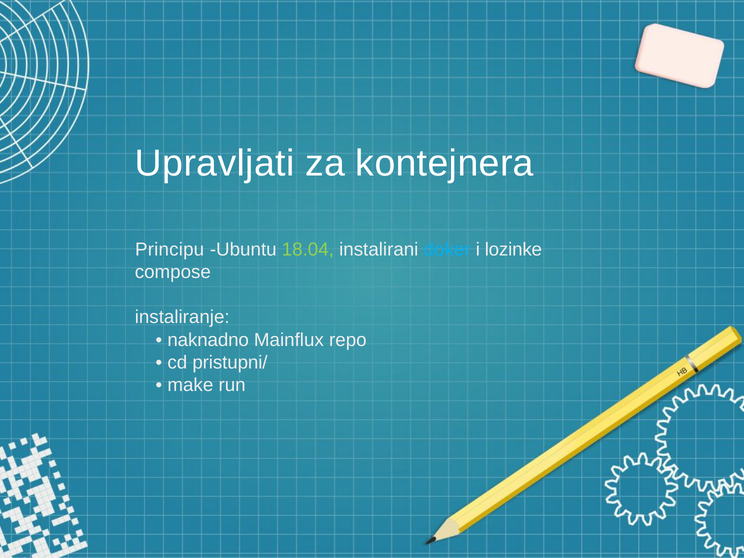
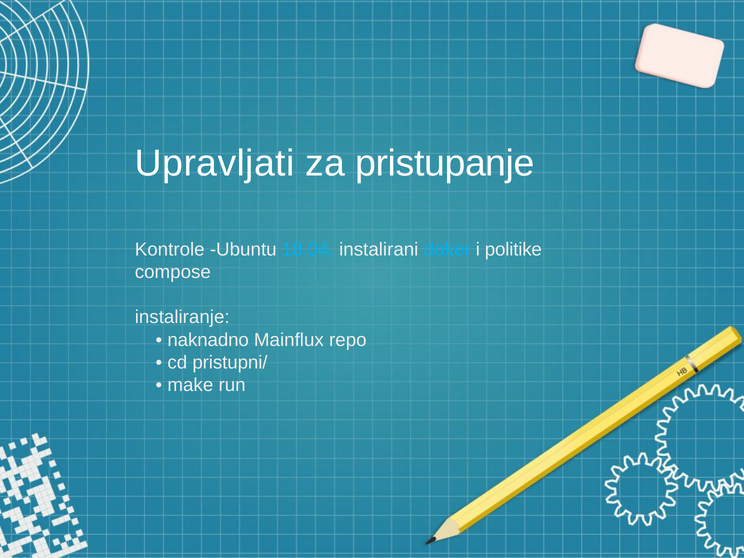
kontejnera: kontejnera -> pristupanje (445, 163)
Principu: Principu -> Kontrole (170, 250)
18.04 colour: light green -> light blue (308, 250)
lozinke: lozinke -> politike (513, 250)
